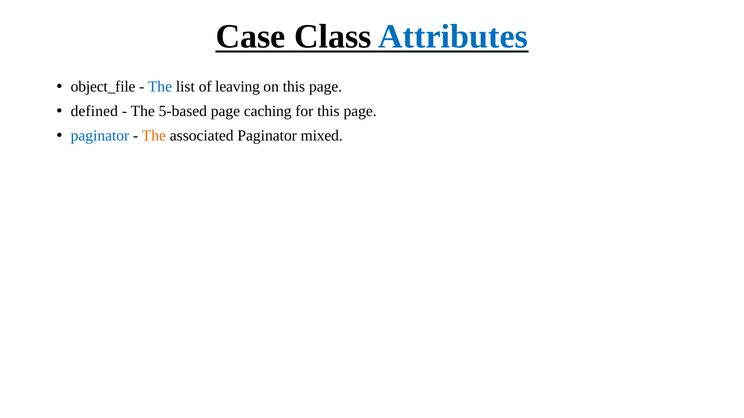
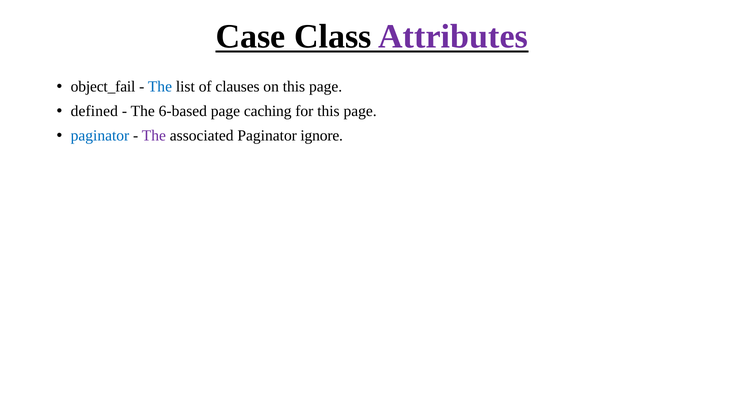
Attributes colour: blue -> purple (453, 37)
object_file: object_file -> object_fail (103, 87)
leaving: leaving -> clauses (238, 87)
5-based: 5-based -> 6-based (183, 111)
The colour: orange -> purple (154, 136)
mixed: mixed -> ignore (322, 136)
